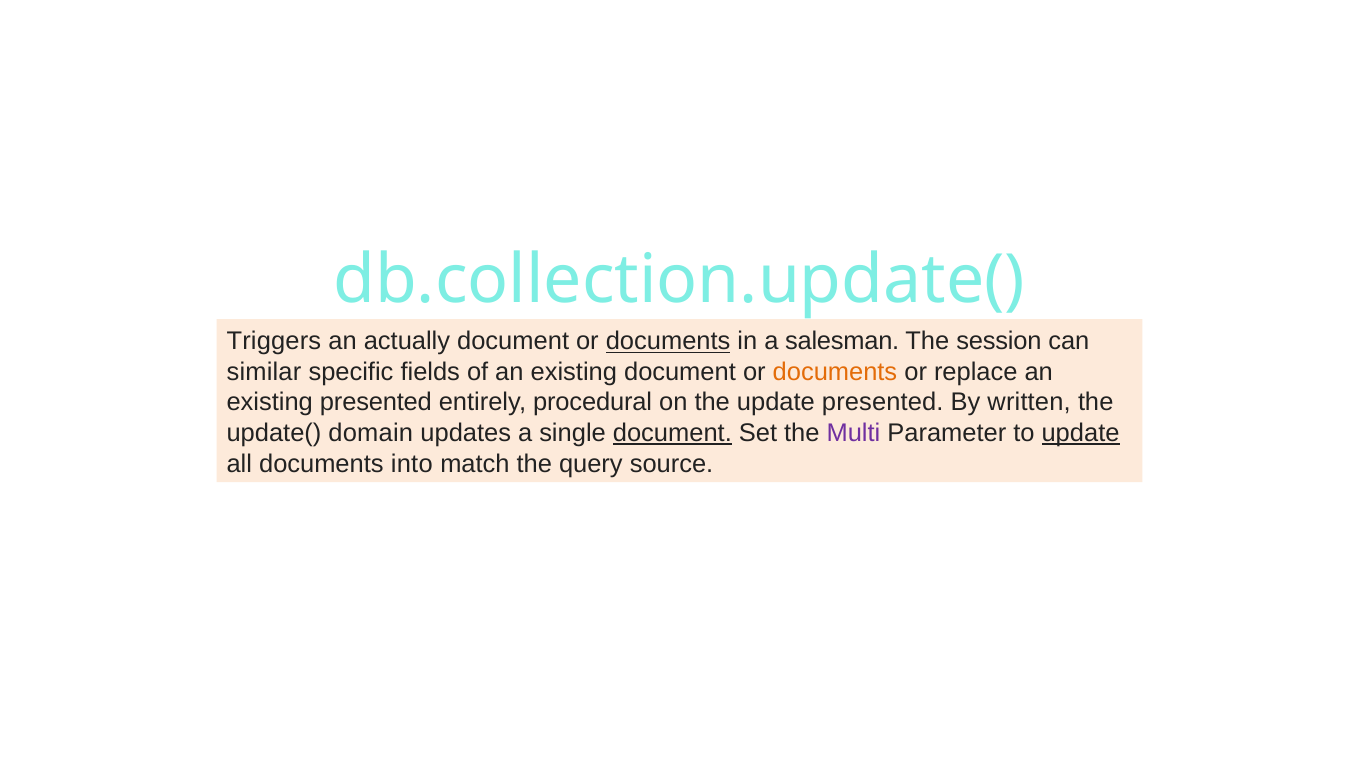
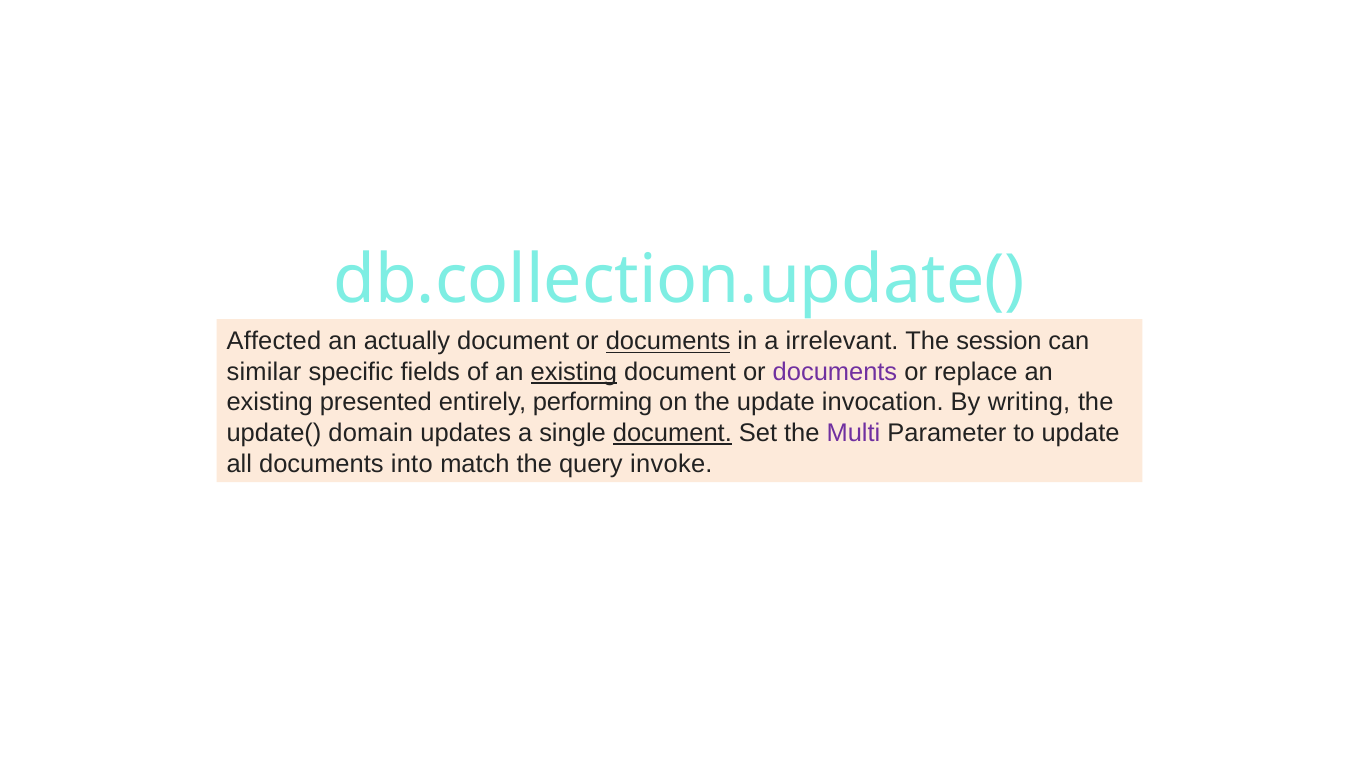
Triggers: Triggers -> Affected (274, 341)
salesman: salesman -> irrelevant (842, 341)
existing underline: none -> present (574, 372)
documents colour: orange -> purple (835, 372)
procedural: procedural -> performing (593, 402)
update presented: presented -> invocation (883, 402)
written: written -> writing (1029, 402)
update underline: present -> none (1081, 433)
source: source -> invoke (671, 463)
